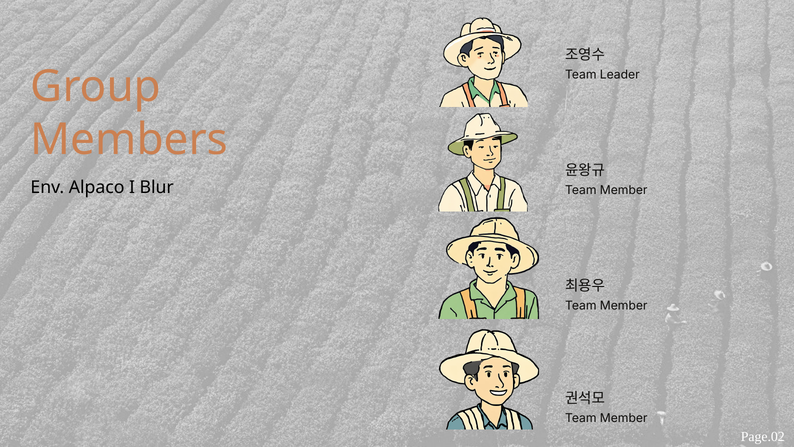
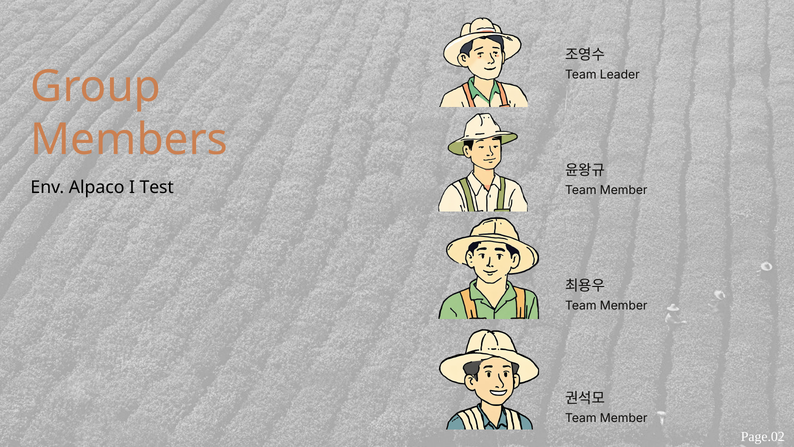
Blur: Blur -> Test (157, 187)
